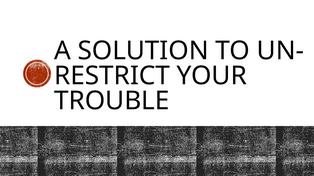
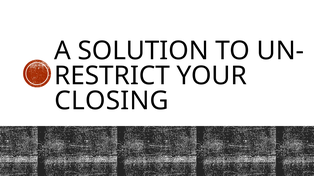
TROUBLE: TROUBLE -> CLOSING (112, 101)
